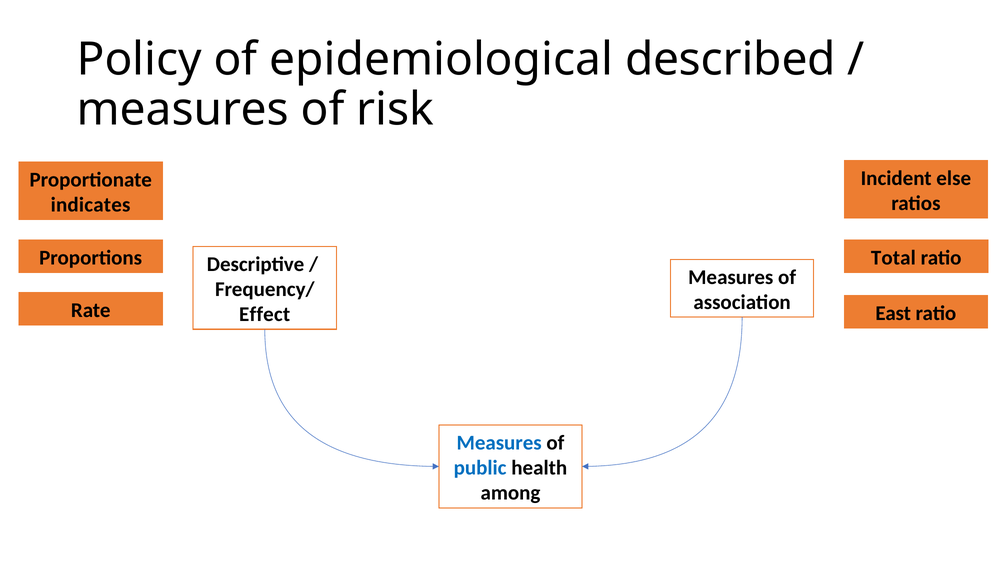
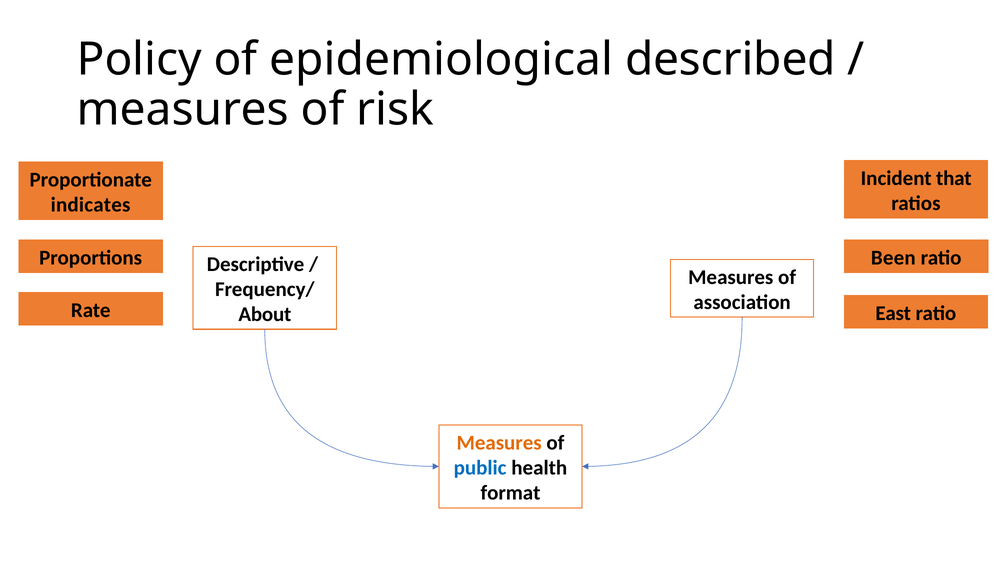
else: else -> that (954, 178)
Total: Total -> Been (893, 258)
Effect: Effect -> About (265, 315)
Measures colour: blue -> orange (499, 443)
among: among -> format (511, 493)
